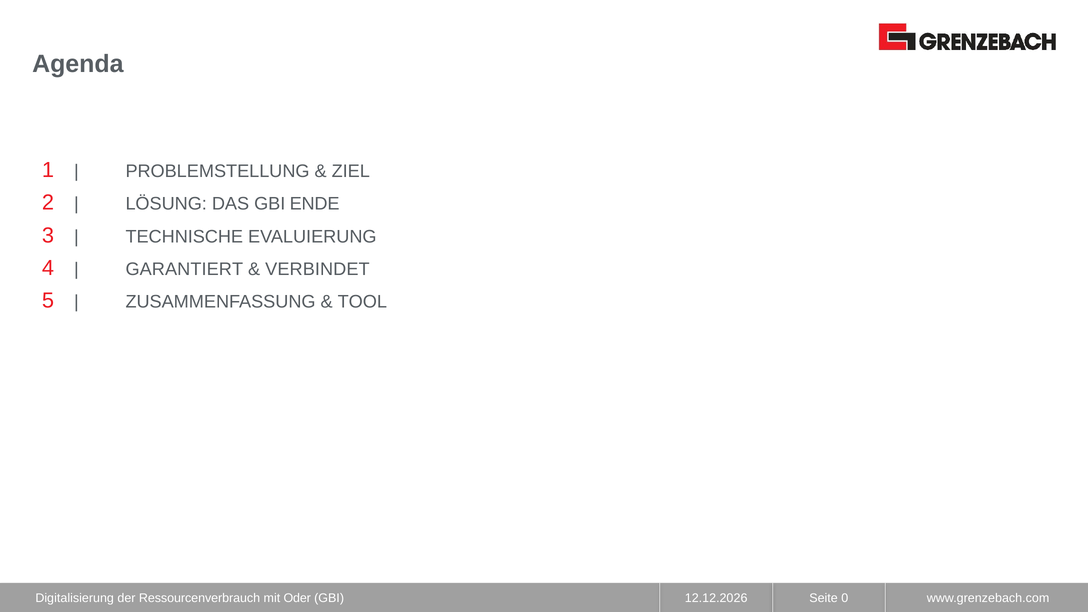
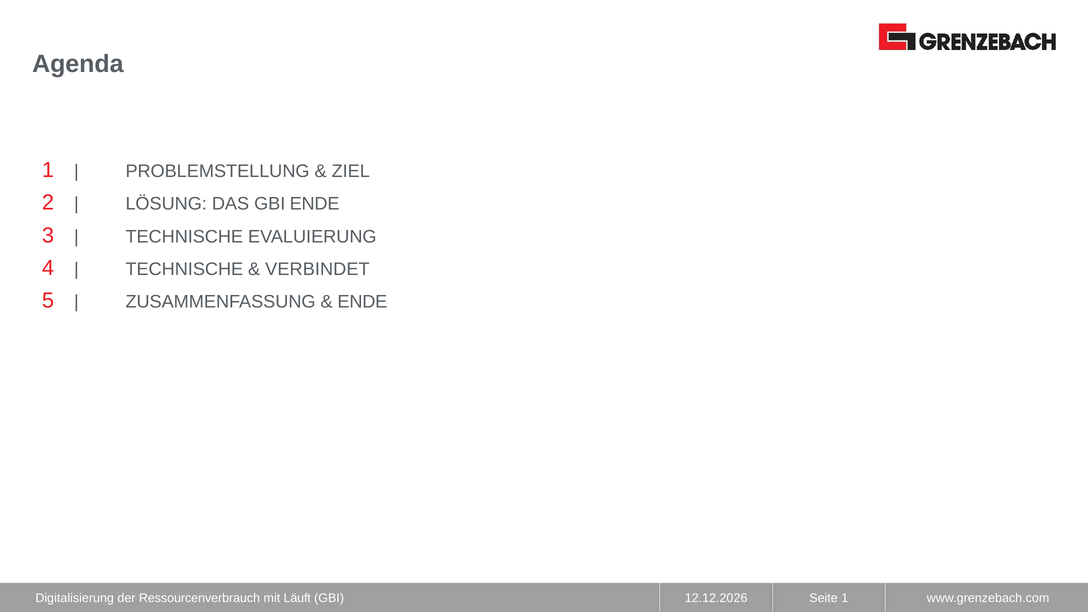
GARANTIERT: GARANTIERT -> TECHNISCHE (184, 269)
TOOL: TOOL -> ENDE (362, 302)
Oder: Oder -> Läuft (297, 598)
Seite 0: 0 -> 1 (845, 598)
